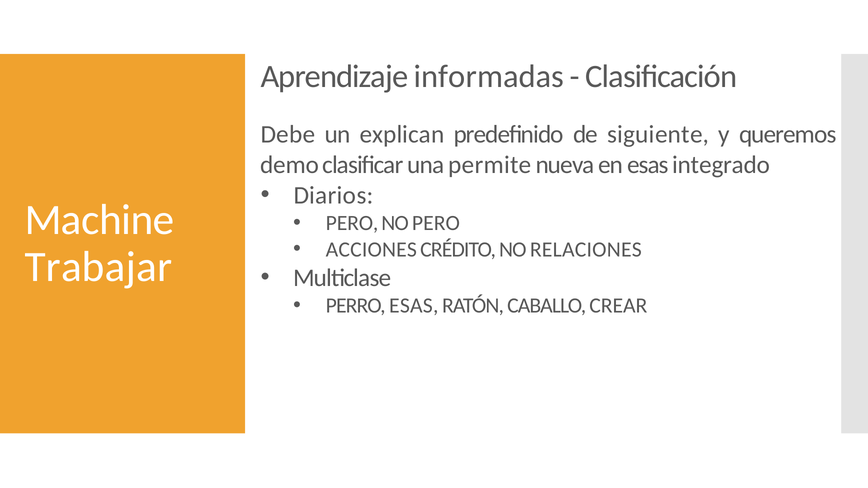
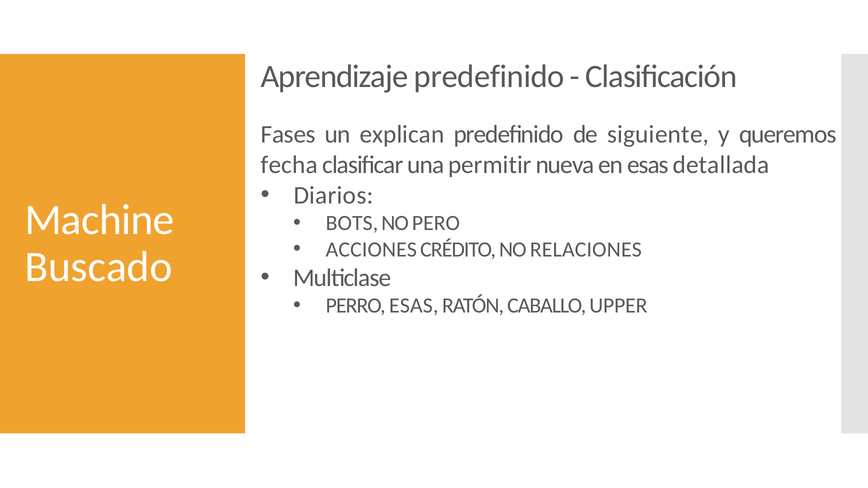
Aprendizaje informadas: informadas -> predefinido (489, 77)
Debe: Debe -> Fases (288, 135)
demo: demo -> fecha (289, 165)
permite: permite -> permitir (490, 165)
integrado: integrado -> detallada (721, 165)
PERO: PERO -> BOTS (352, 223)
Trabajar: Trabajar -> Buscado (98, 267)
CREAR: CREAR -> UPPER (618, 306)
